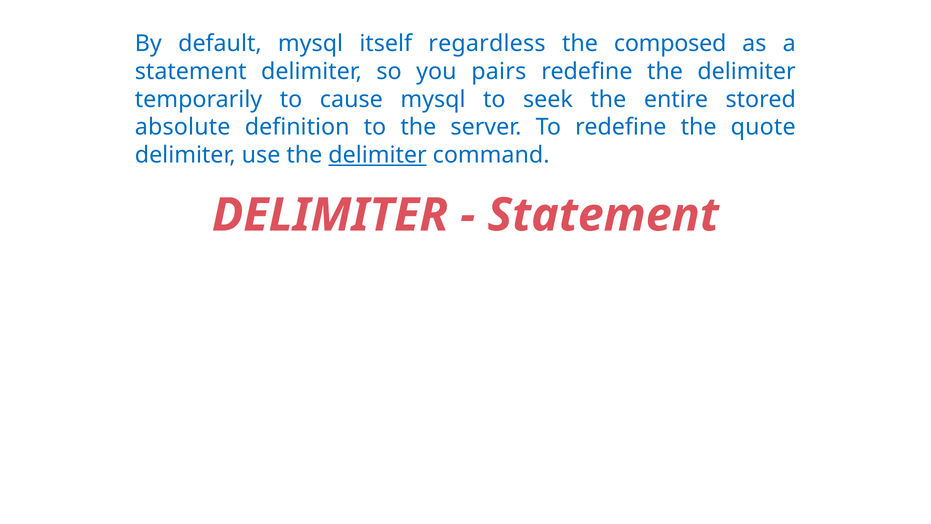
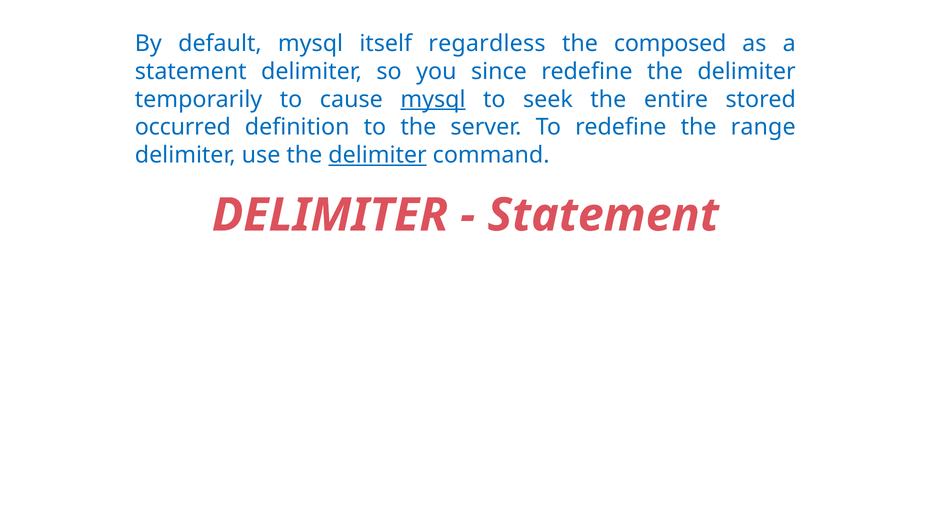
pairs: pairs -> since (499, 71)
mysql underline: none -> present (433, 99)
absolute: absolute -> occurred (183, 127)
quote: quote -> range (763, 127)
